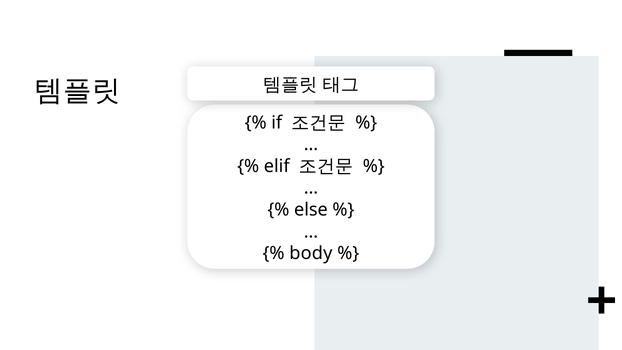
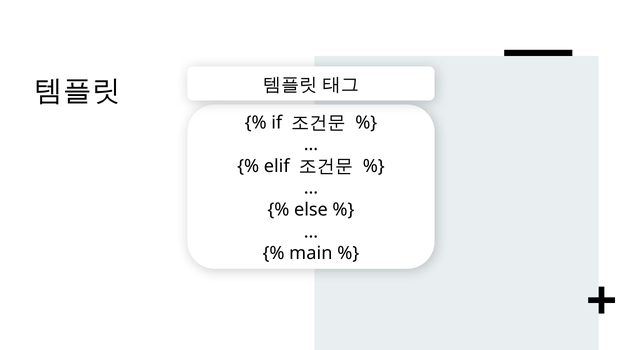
body: body -> main (311, 253)
